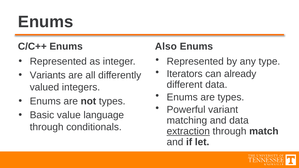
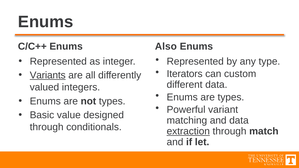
already: already -> custom (240, 74)
Variants underline: none -> present (48, 75)
language: language -> designed (104, 115)
